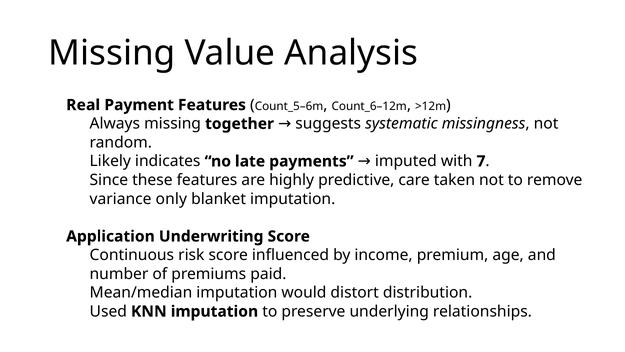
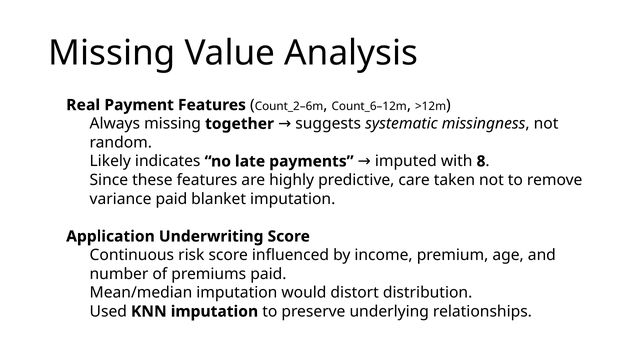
Count_5–6m: Count_5–6m -> Count_2–6m (289, 106)
7: 7 -> 8 (481, 161)
variance only: only -> paid (171, 199)
